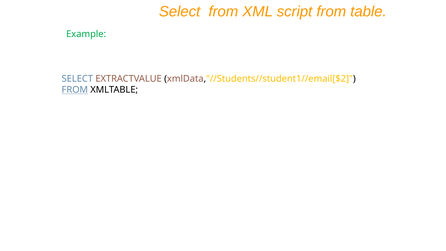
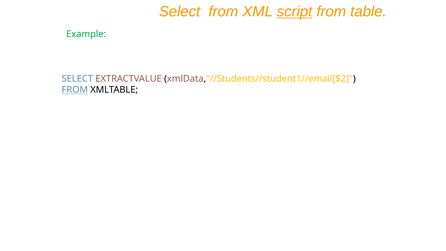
script underline: none -> present (295, 12)
